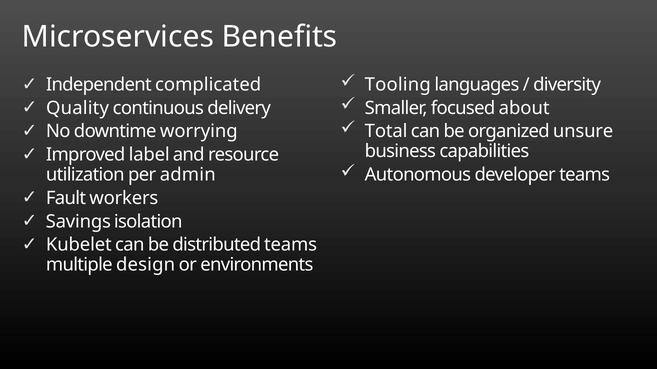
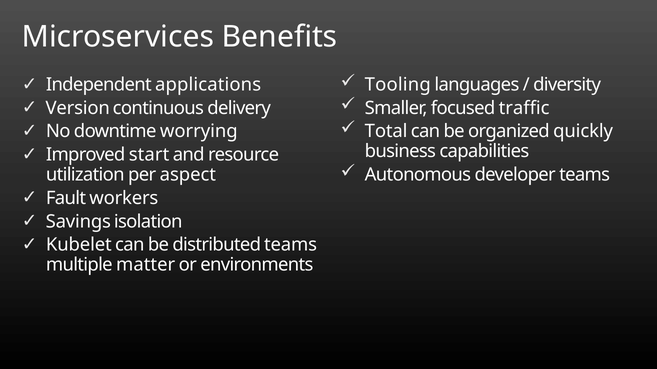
complicated: complicated -> applications (208, 85)
about: about -> traffic (524, 108)
Quality: Quality -> Version (78, 108)
unsure: unsure -> quickly (583, 132)
label: label -> start (149, 155)
admin: admin -> aspect (188, 175)
design: design -> matter (146, 265)
